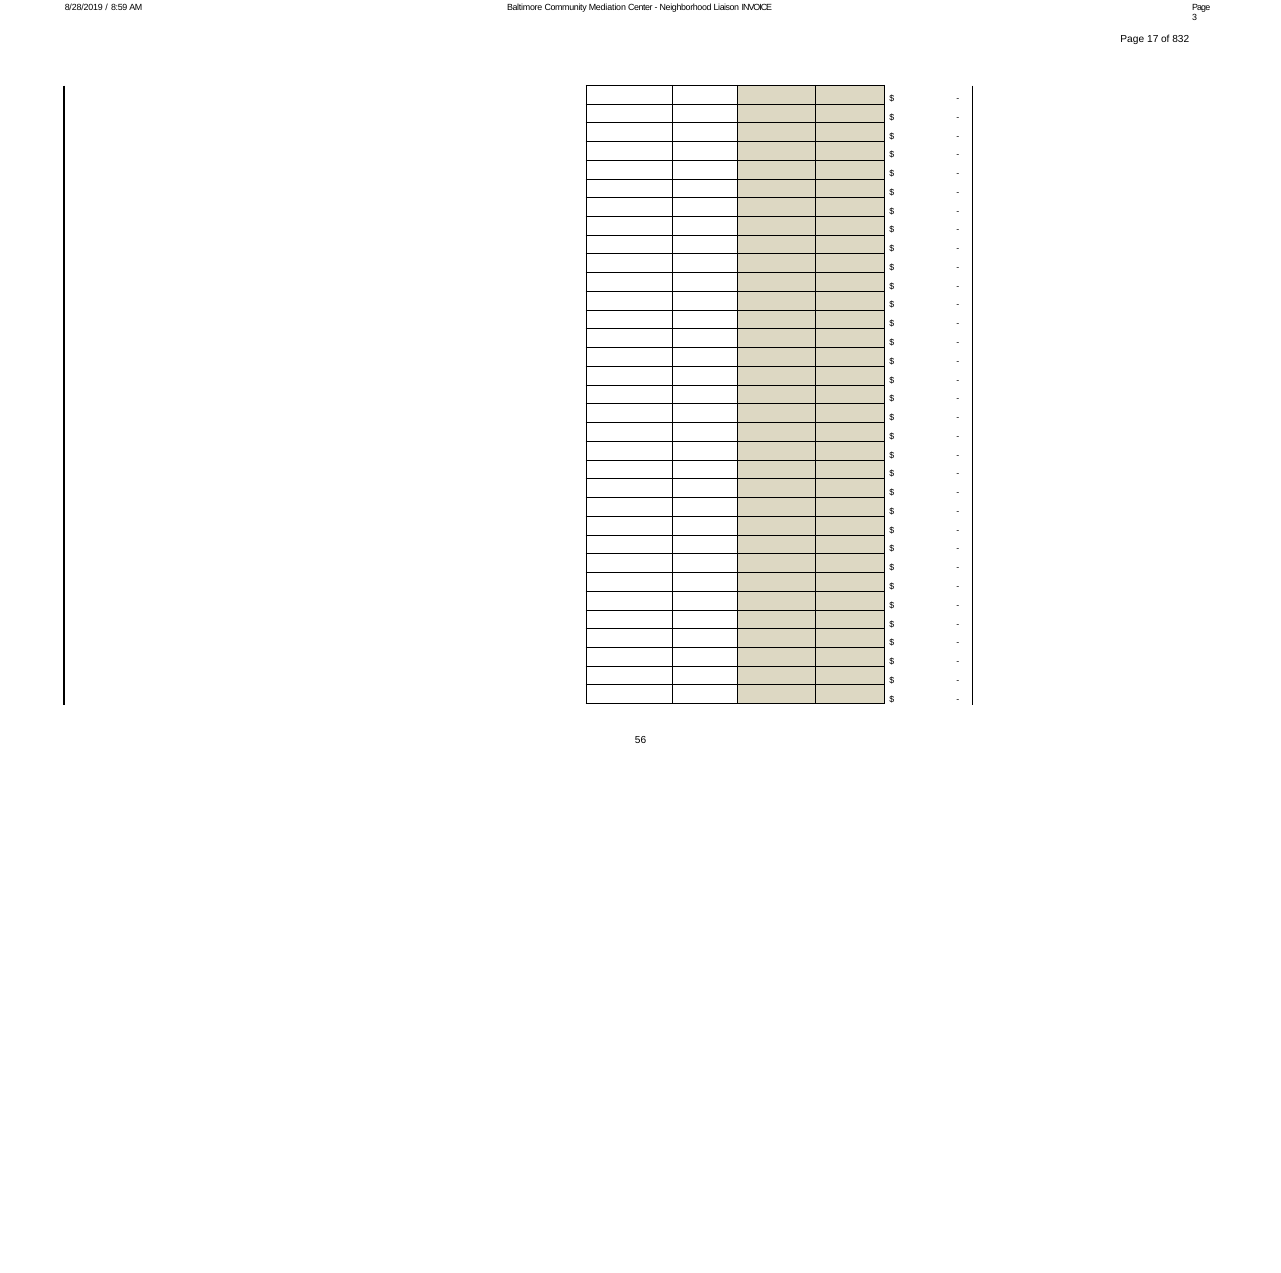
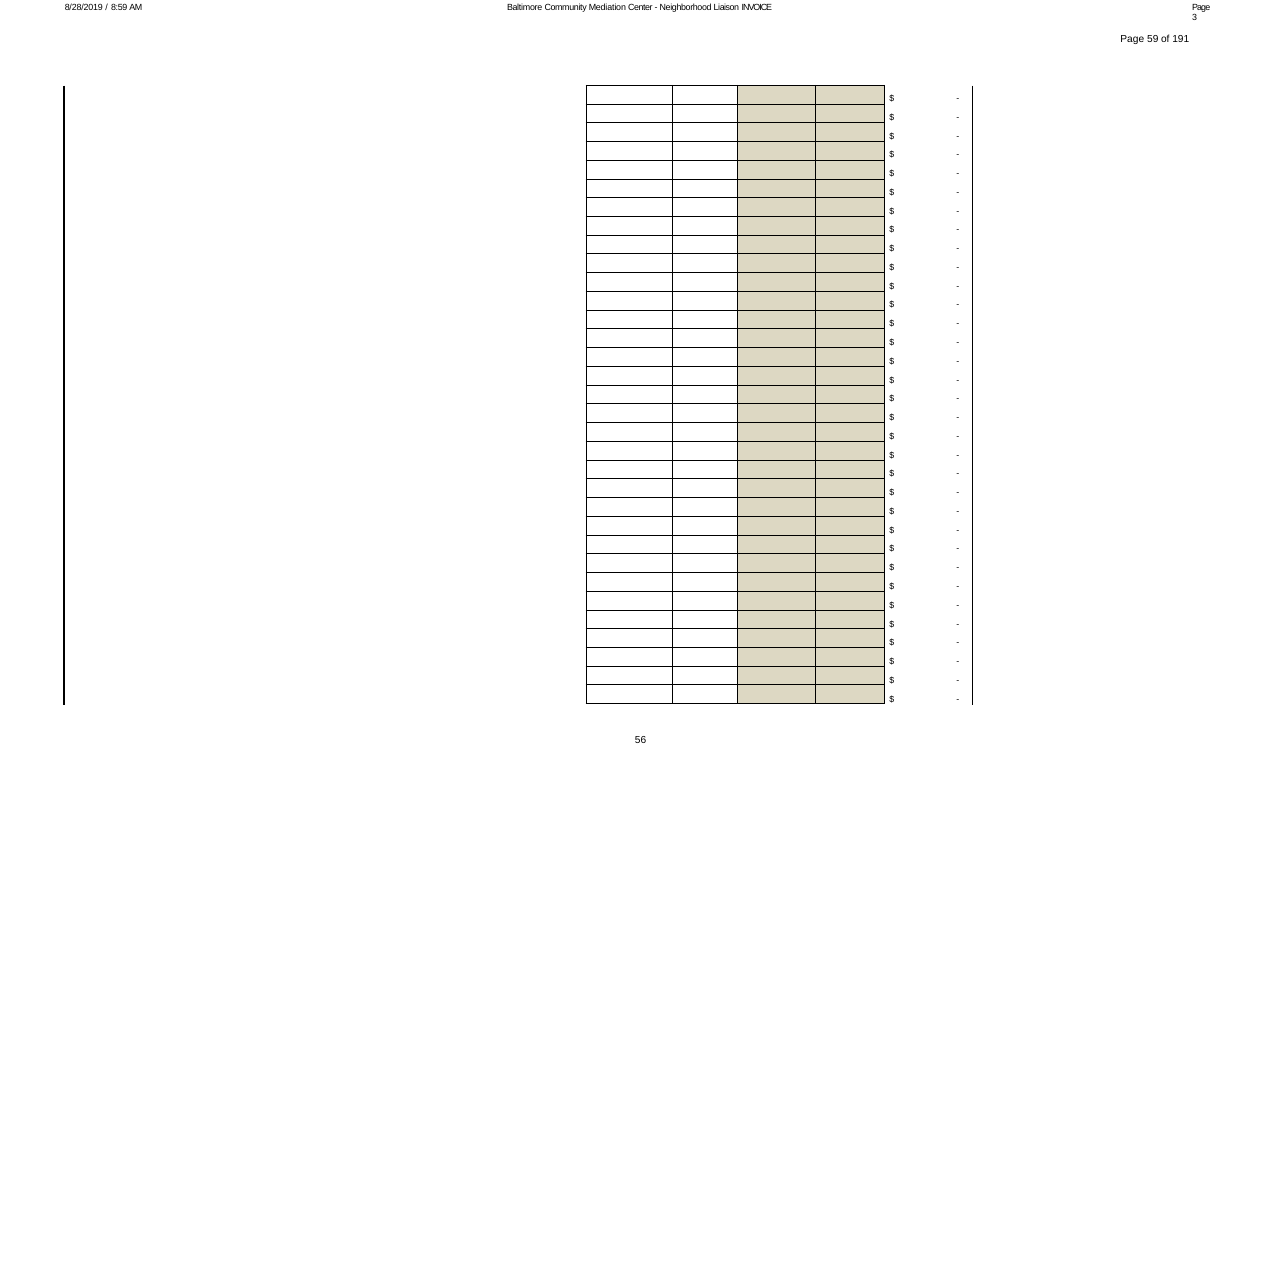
17: 17 -> 59 (1153, 39)
832: 832 -> 191 (1181, 39)
